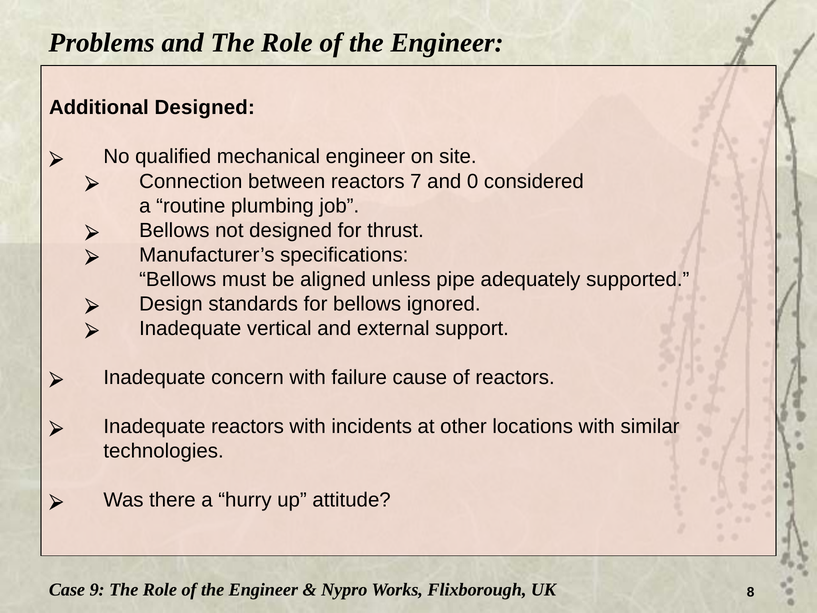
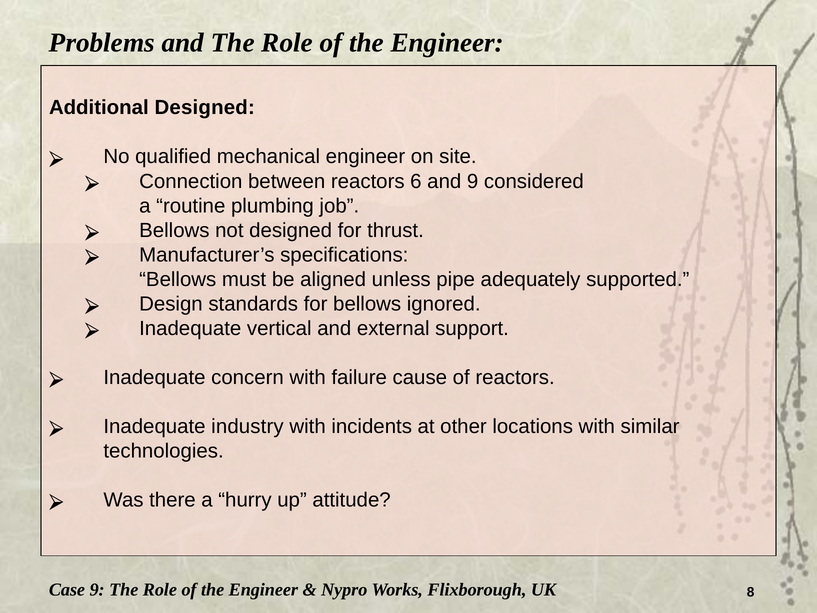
7: 7 -> 6 (416, 181)
and 0: 0 -> 9 (473, 181)
Inadequate reactors: reactors -> industry (247, 426)
